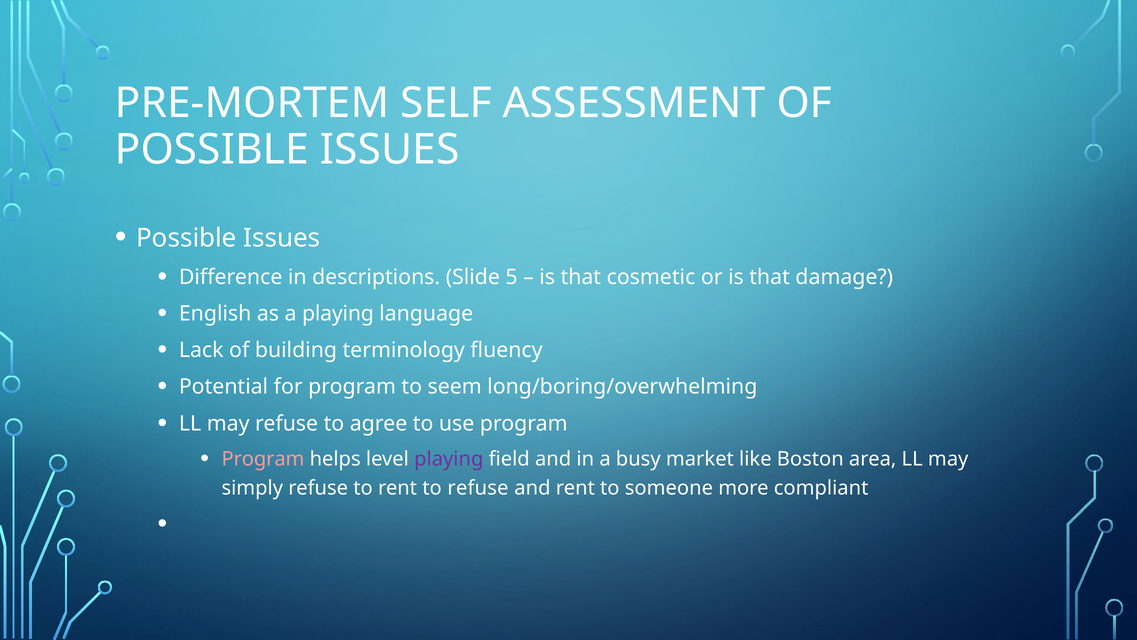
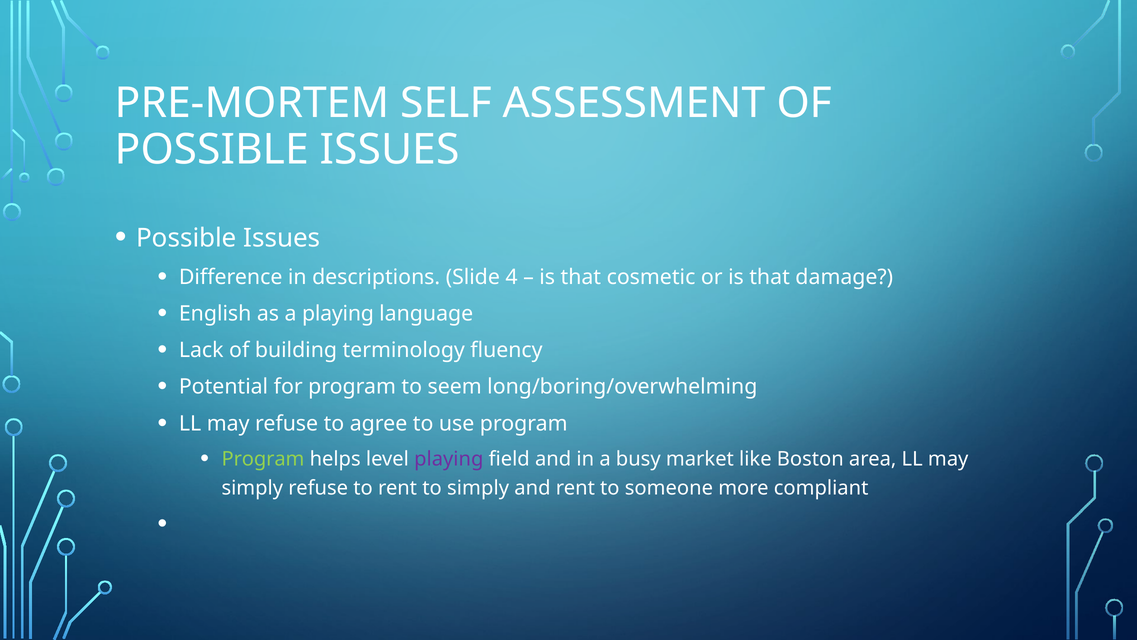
5: 5 -> 4 (511, 277)
Program colour: pink -> light green (263, 459)
to refuse: refuse -> simply (478, 488)
